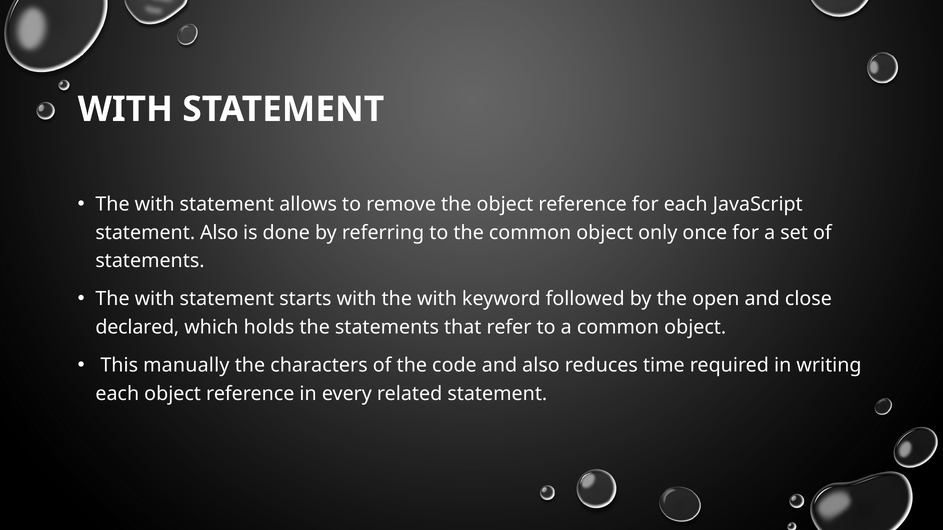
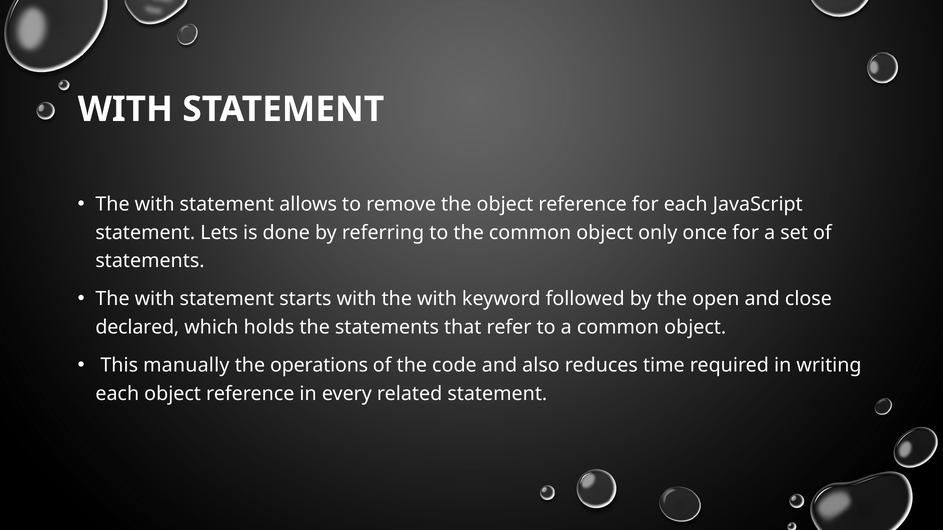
statement Also: Also -> Lets (219, 233)
characters: characters -> operations (319, 366)
